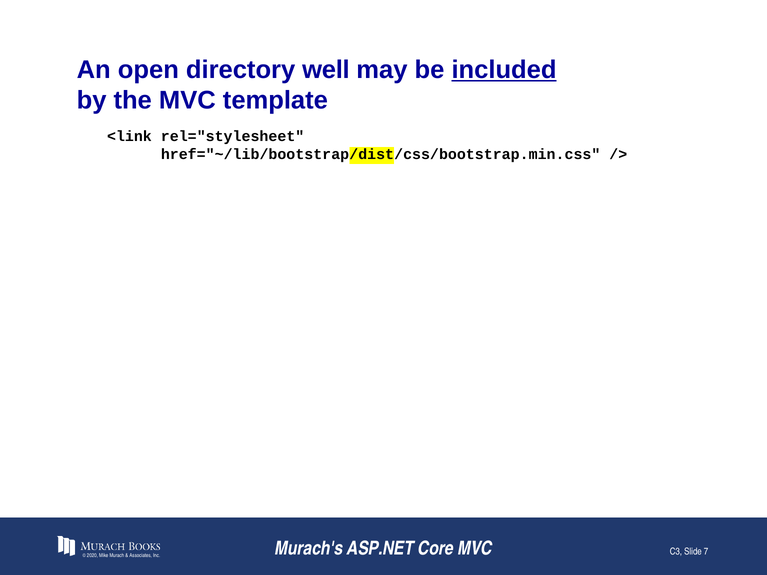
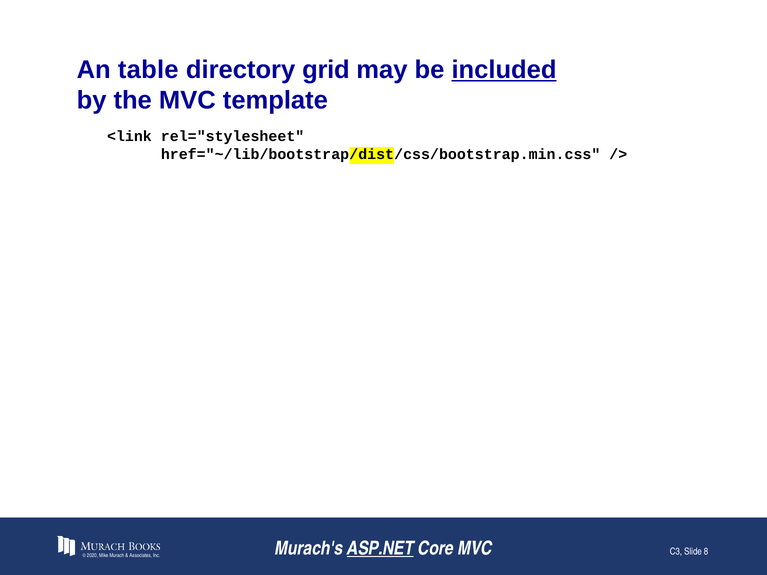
open: open -> table (148, 70)
well: well -> grid (326, 70)
ASP.NET underline: none -> present (380, 548)
7: 7 -> 8 (706, 552)
